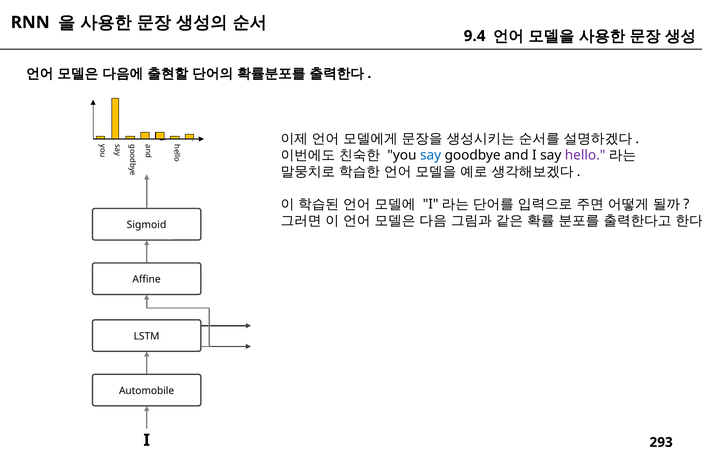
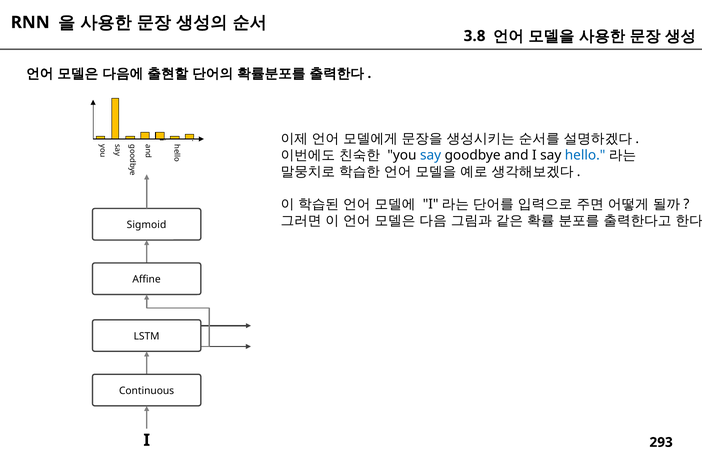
9.4: 9.4 -> 3.8 (475, 36)
hello colour: purple -> blue (585, 155)
Automobile: Automobile -> Continuous (147, 391)
